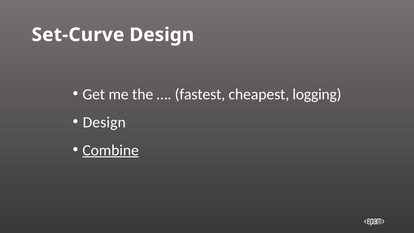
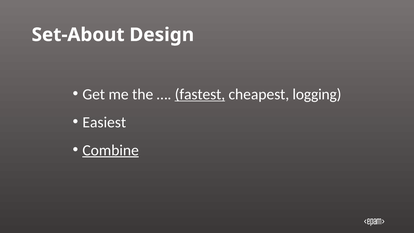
Set-Curve: Set-Curve -> Set-About (78, 35)
fastest underline: none -> present (200, 94)
Design: Design -> Easiest (104, 122)
